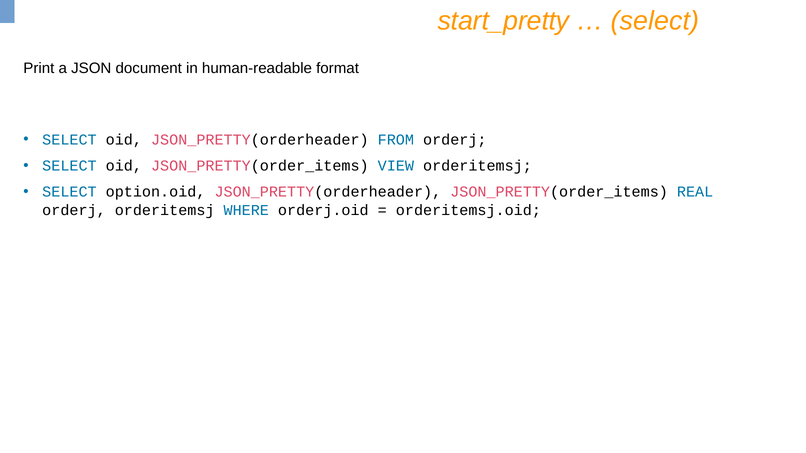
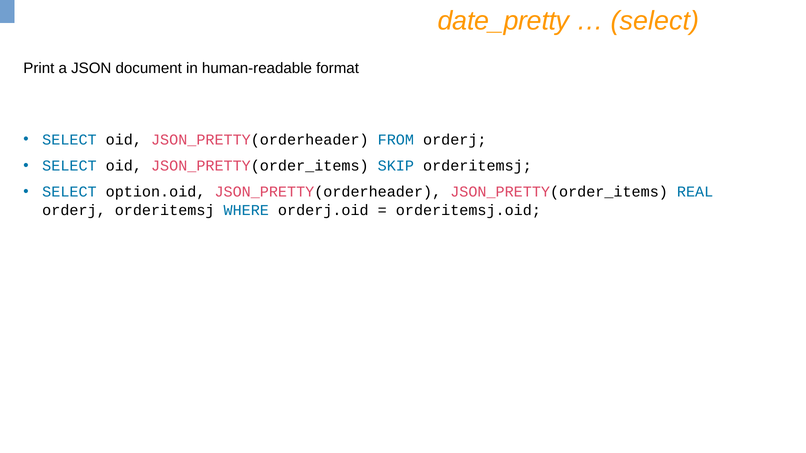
start_pretty: start_pretty -> date_pretty (504, 21)
VIEW: VIEW -> SKIP (396, 166)
